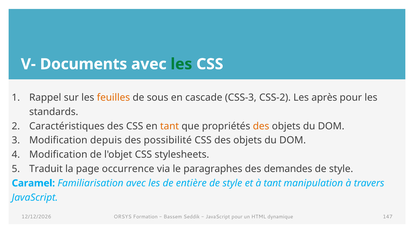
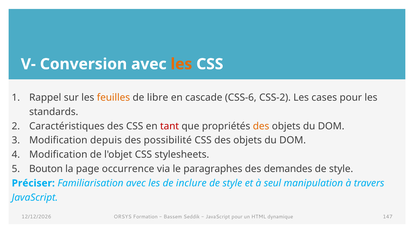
Documents: Documents -> Conversion (83, 64)
les colour: green -> orange (181, 64)
sous: sous -> libre (158, 98)
CSS-3: CSS-3 -> CSS-6 (241, 98)
après: après -> cases (324, 98)
tant colour: orange -> red (170, 126)
Traduit: Traduit -> Bouton (46, 169)
Caramel: Caramel -> Préciser (33, 183)
entière: entière -> inclure (191, 183)
à tant: tant -> seul (272, 183)
